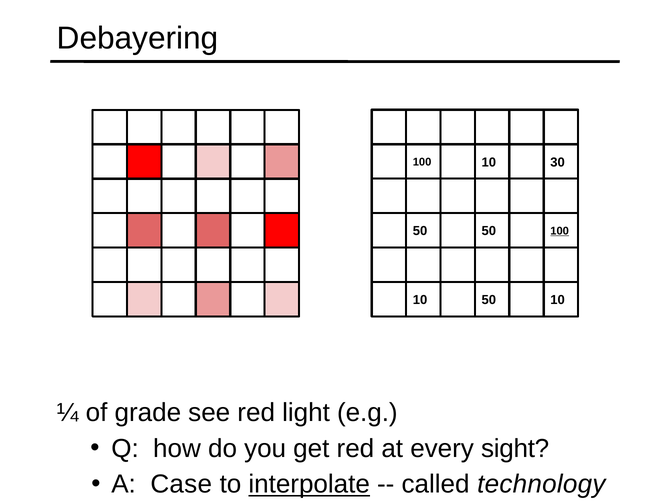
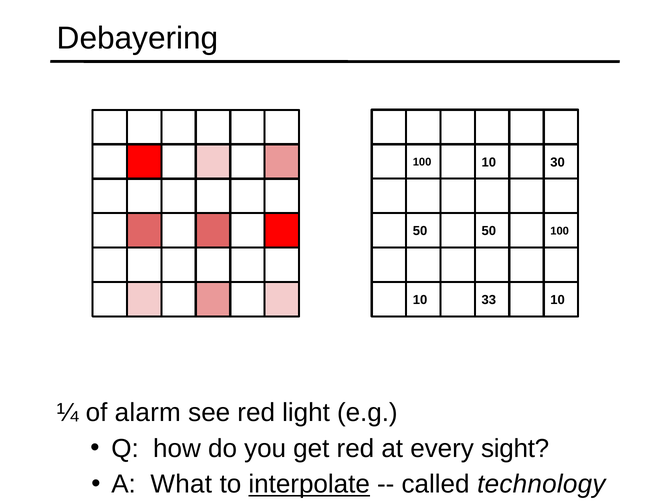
100 underline: present -> none (560, 231)
10 50: 50 -> 33 (489, 300)
grade: grade -> alarm (148, 412)
Case: Case -> What (181, 484)
